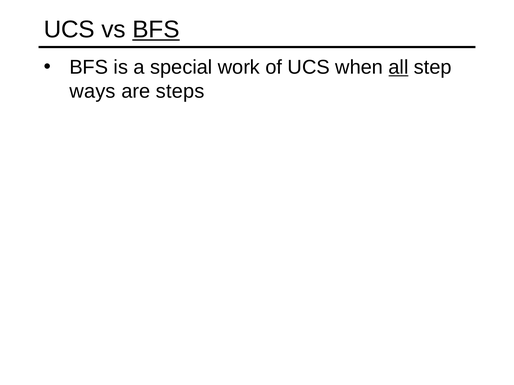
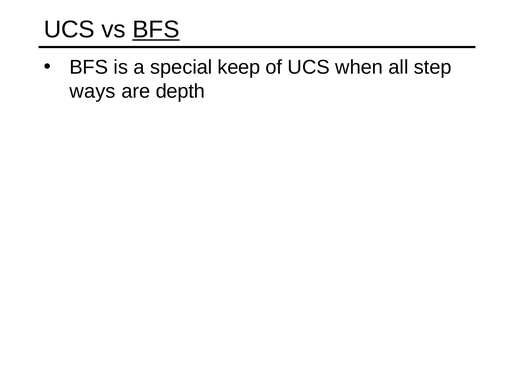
work: work -> keep (239, 67)
all underline: present -> none (398, 67)
steps: steps -> depth (180, 91)
